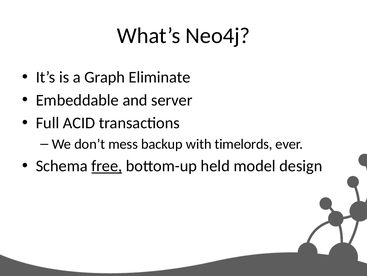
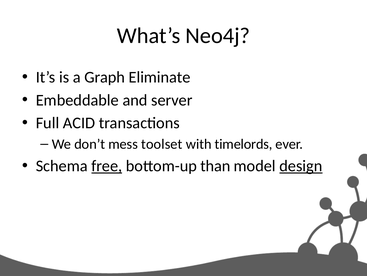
backup: backup -> toolset (162, 144)
held: held -> than (215, 166)
design underline: none -> present (301, 166)
